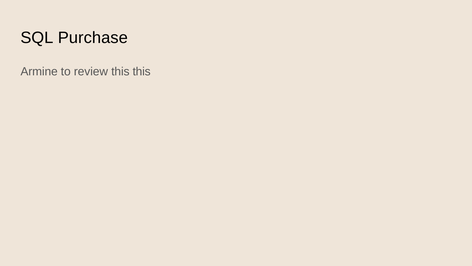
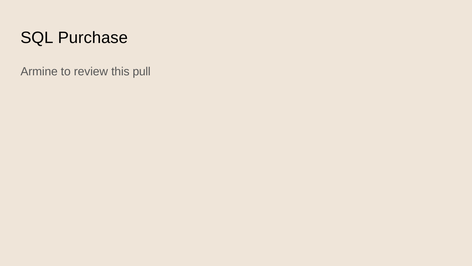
this this: this -> pull (142, 71)
